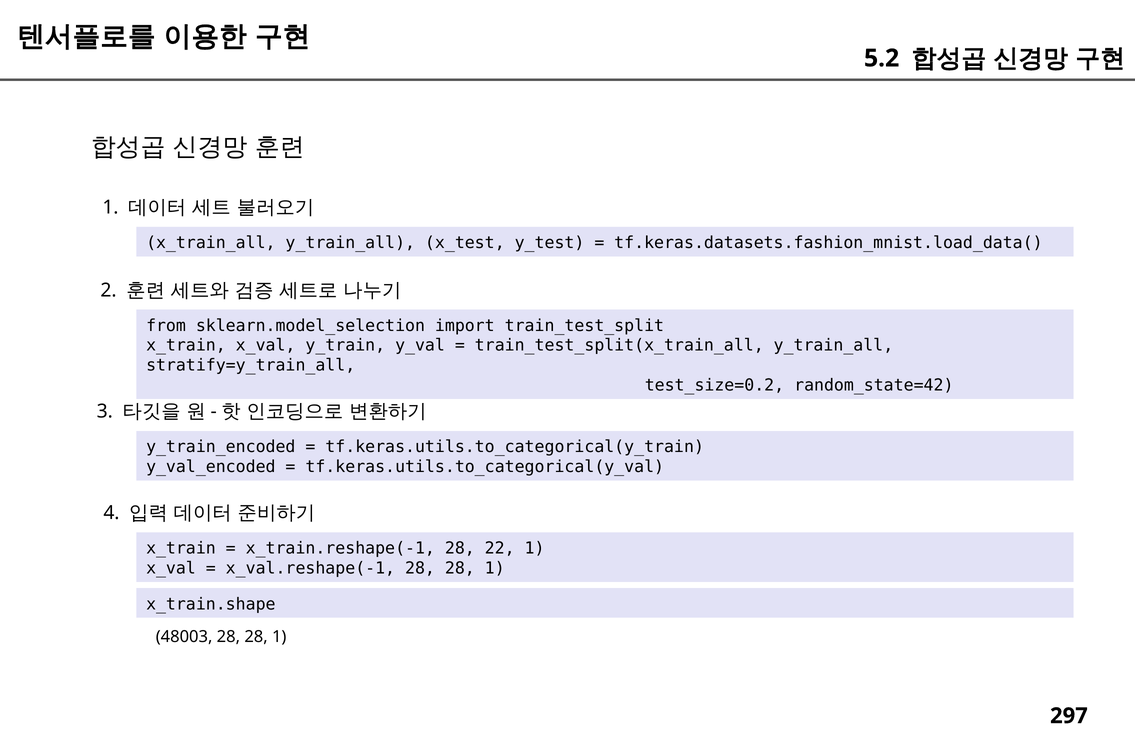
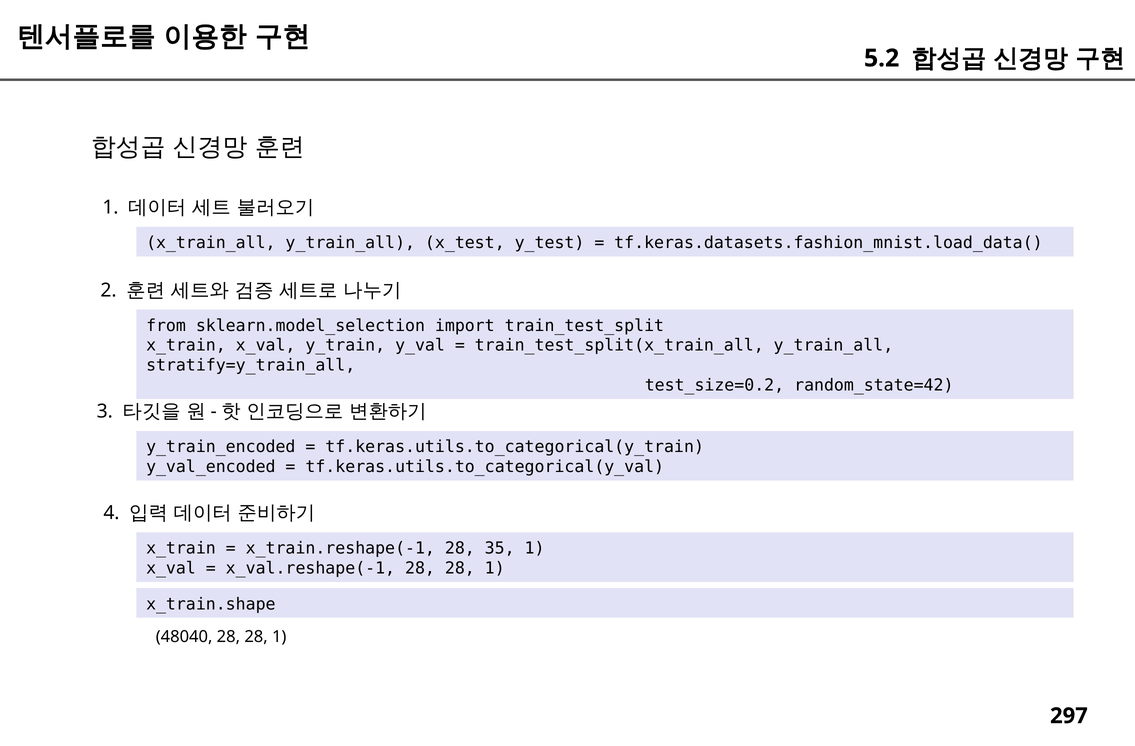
22: 22 -> 35 (500, 548)
48003: 48003 -> 48040 (184, 636)
